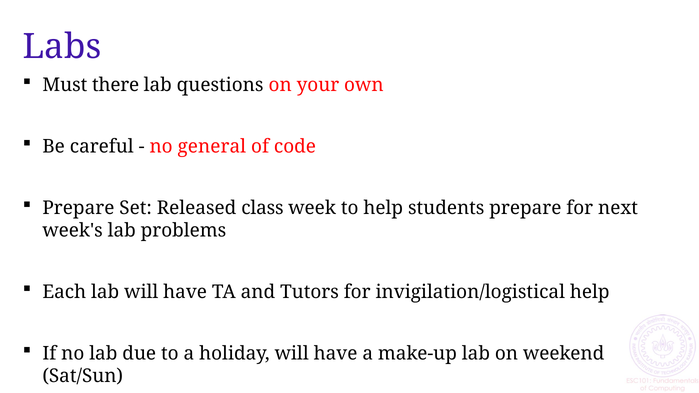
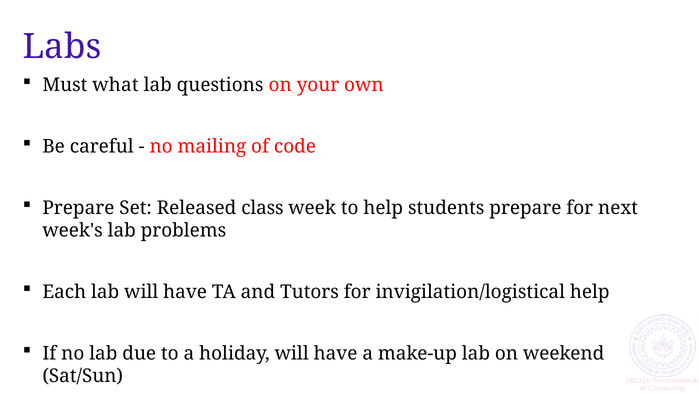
there: there -> what (115, 85)
general: general -> mailing (212, 147)
